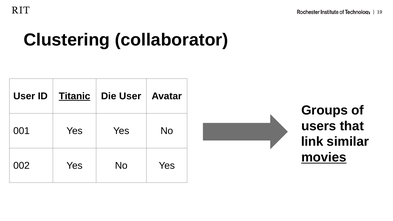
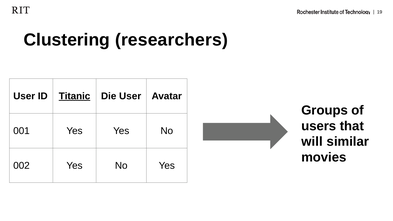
collaborator: collaborator -> researchers (171, 40)
link: link -> will (312, 142)
movies underline: present -> none (324, 157)
